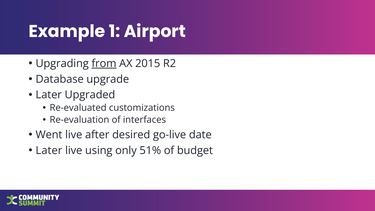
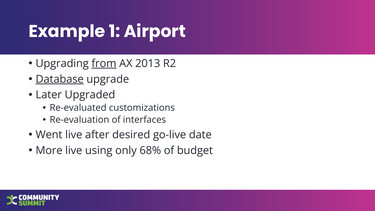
2015: 2015 -> 2013 (148, 63)
Database underline: none -> present (60, 79)
Later: Later -> More (49, 150)
51%: 51% -> 68% (150, 150)
